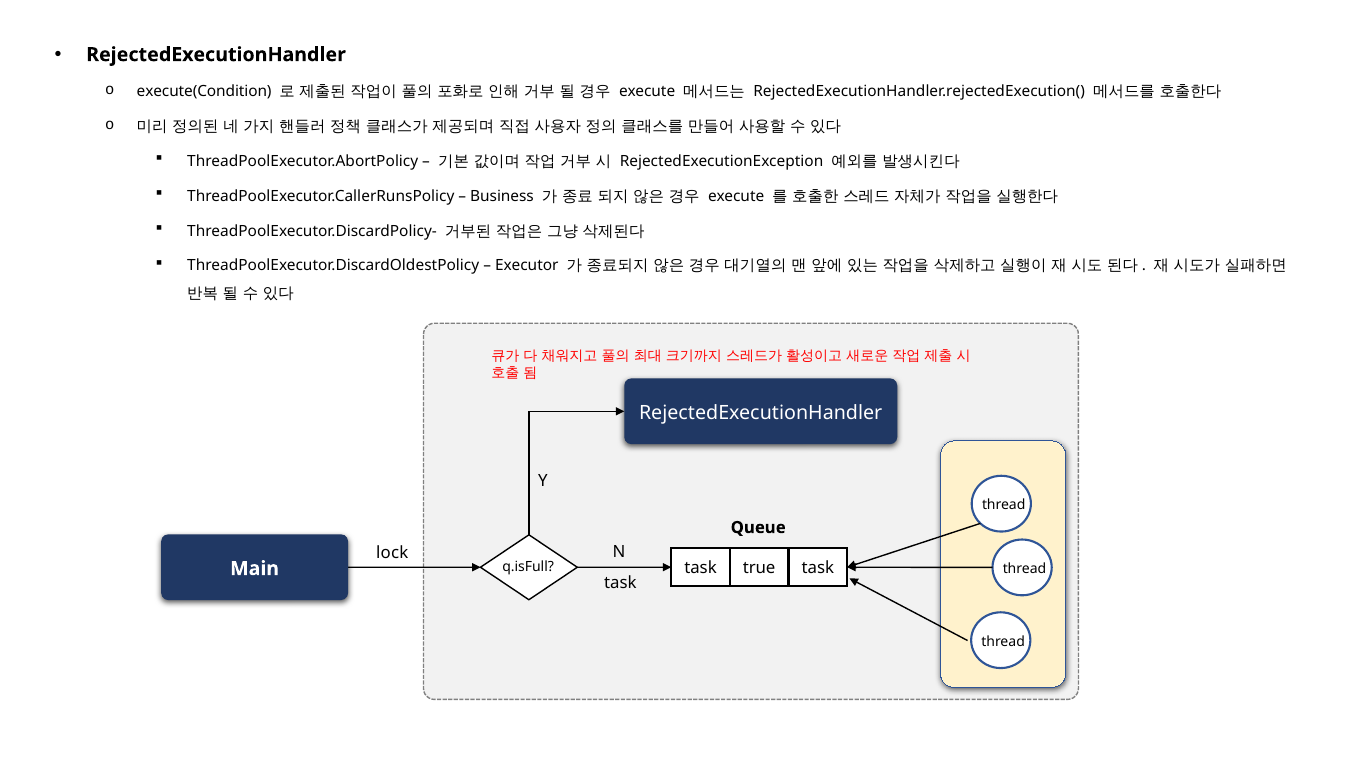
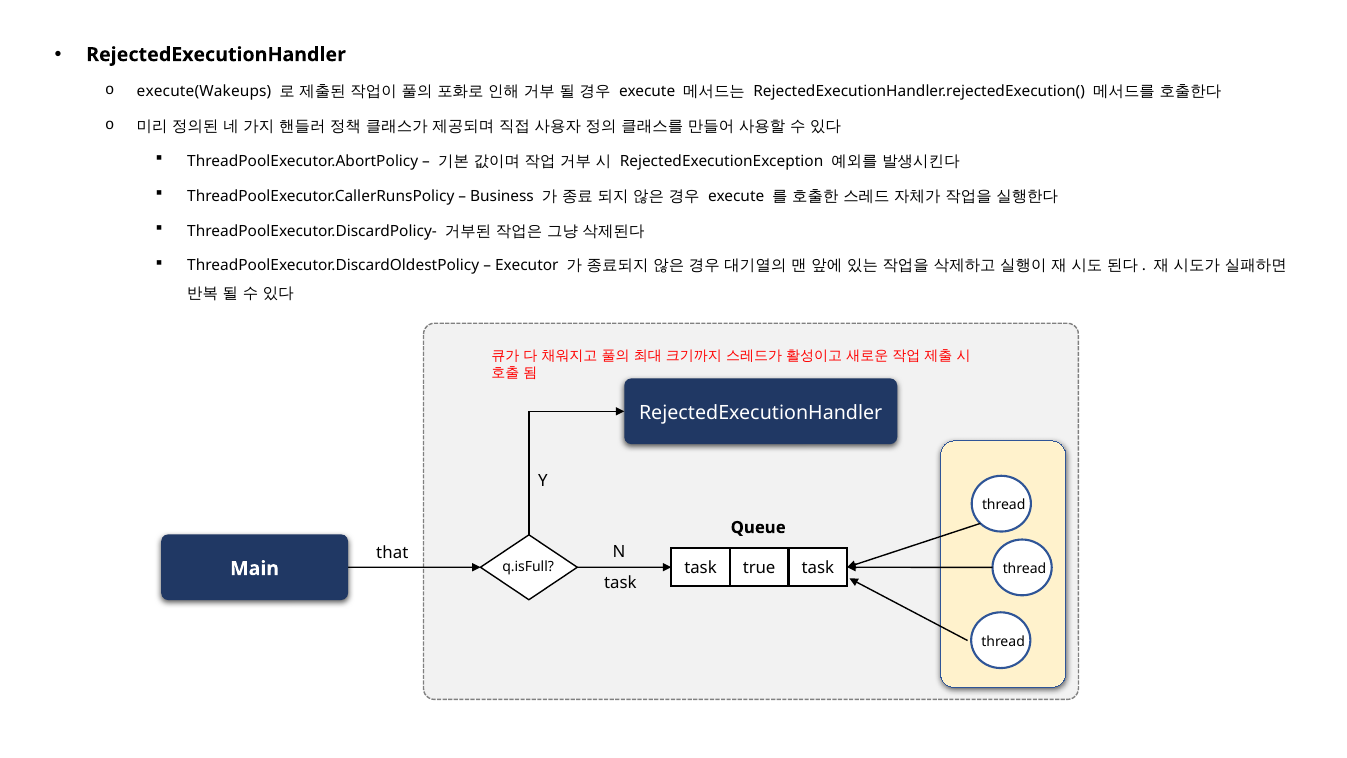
execute(Condition: execute(Condition -> execute(Wakeups (204, 92)
lock: lock -> that (392, 553)
